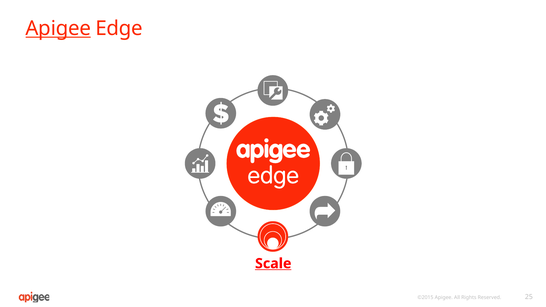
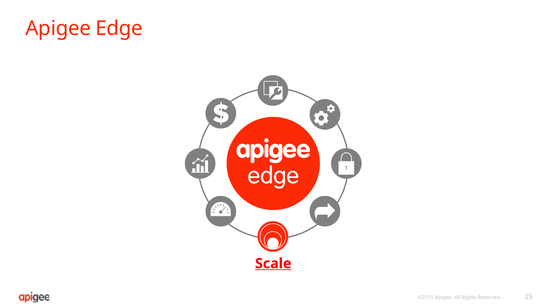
Apigee underline: present -> none (58, 28)
